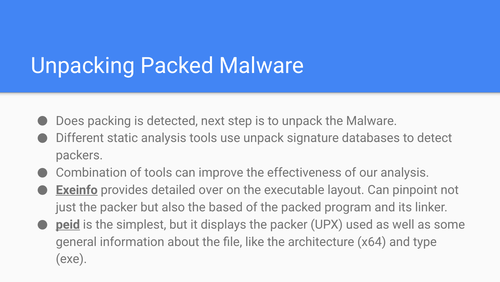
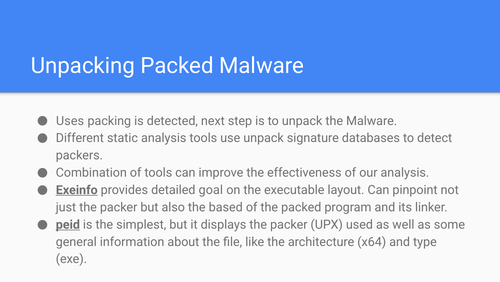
Does: Does -> Uses (70, 121)
over: over -> goal (211, 190)
